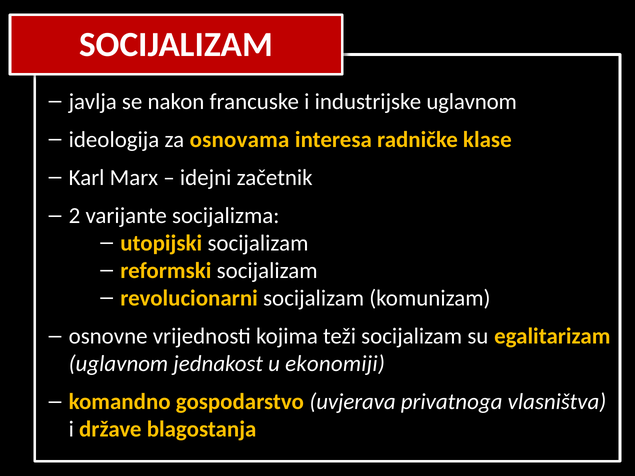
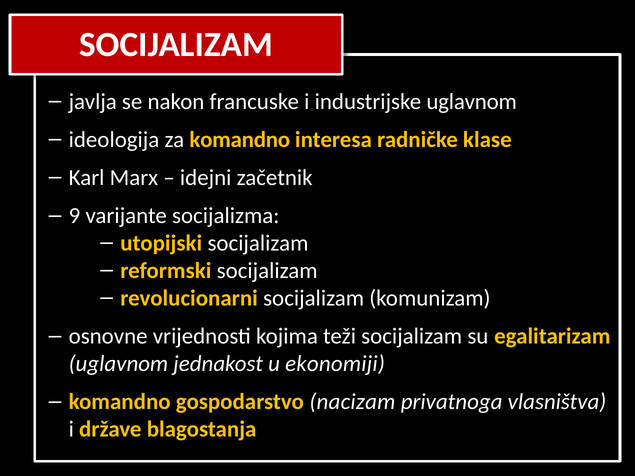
za osnovama: osnovama -> komandno (240, 140)
2: 2 -> 9 (75, 216)
uvjerava: uvjerava -> nacizam (352, 402)
